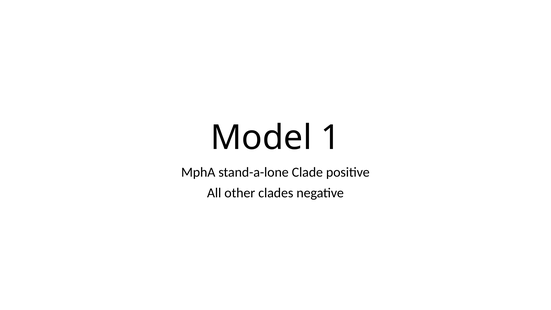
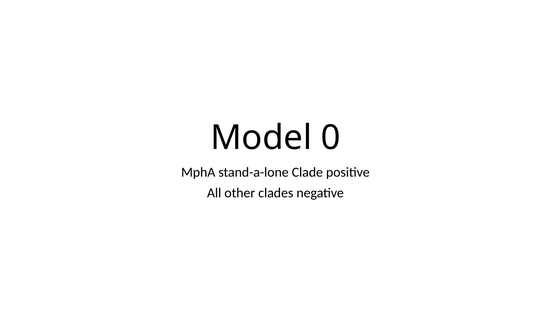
1: 1 -> 0 (331, 138)
